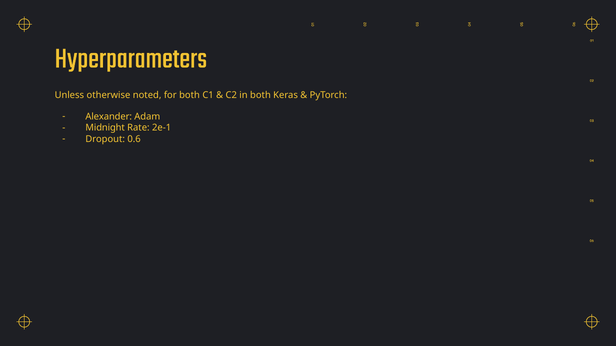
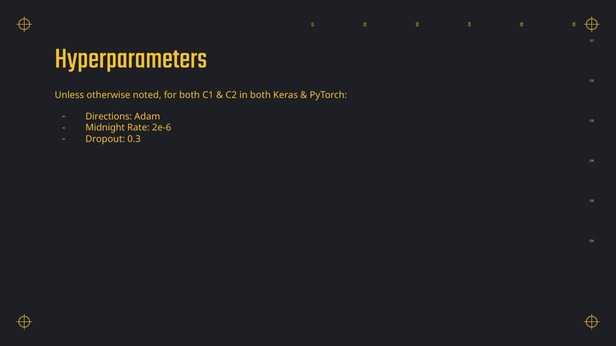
Alexander: Alexander -> Directions (109, 117)
2e-1: 2e-1 -> 2e-6 (162, 128)
0.6: 0.6 -> 0.3 (134, 139)
